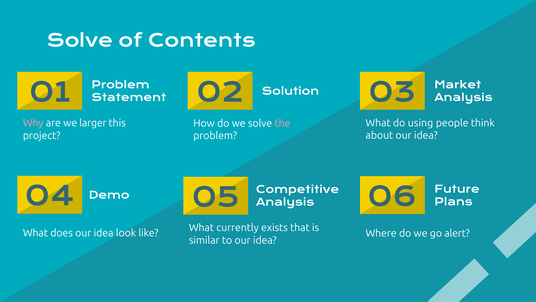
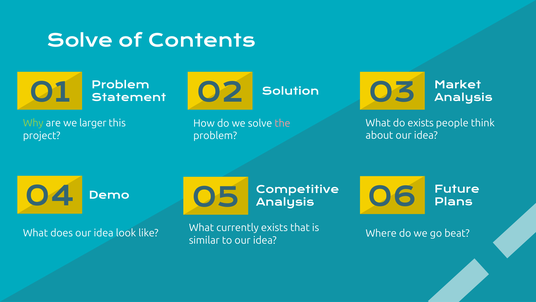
do using: using -> exists (421, 123)
Why colour: pink -> light green (33, 123)
alert: alert -> beat (457, 233)
